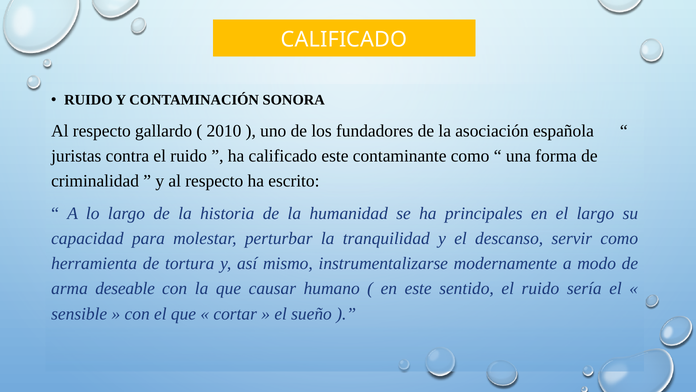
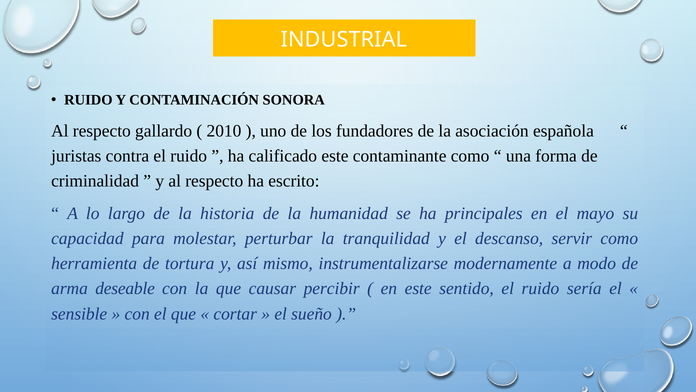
CALIFICADO: CALIFICADO -> INDUSTRIAL (344, 39)
el largo: largo -> mayo (595, 213)
humano: humano -> percibir (332, 288)
